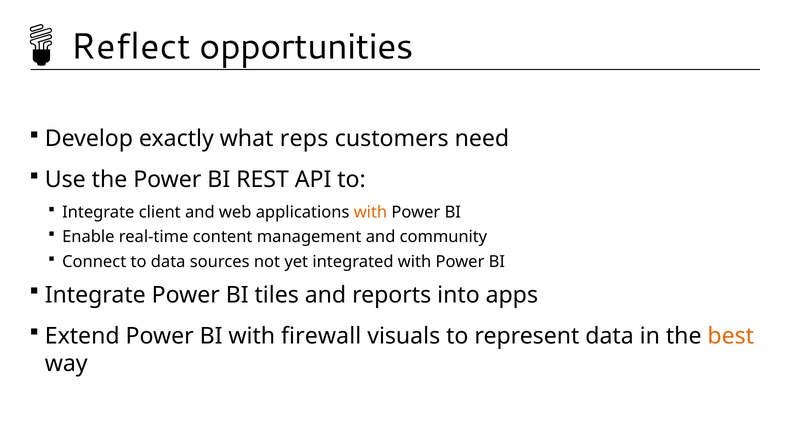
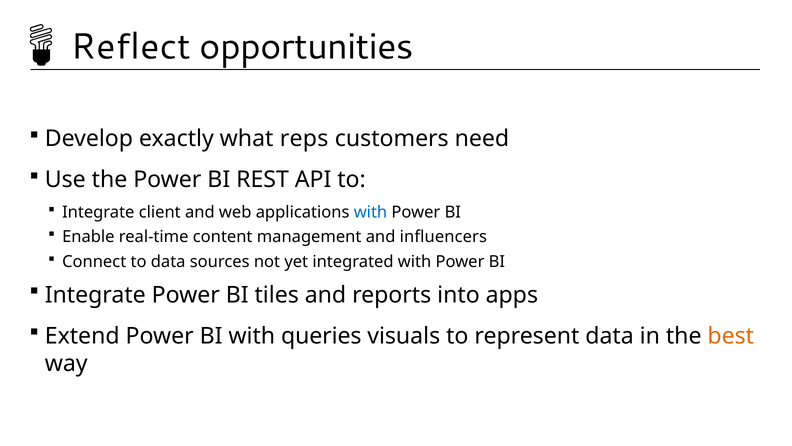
with colour: orange -> blue (370, 212)
community: community -> influencers (443, 237)
firewall: firewall -> queries (321, 336)
